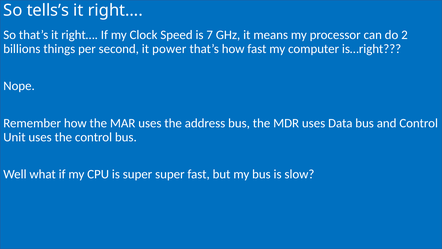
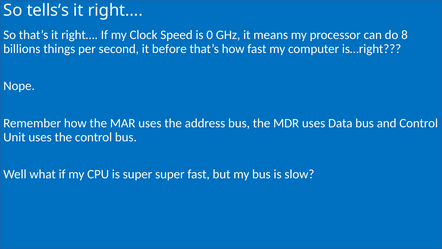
7: 7 -> 0 (210, 35)
2: 2 -> 8 (404, 35)
power: power -> before (169, 49)
